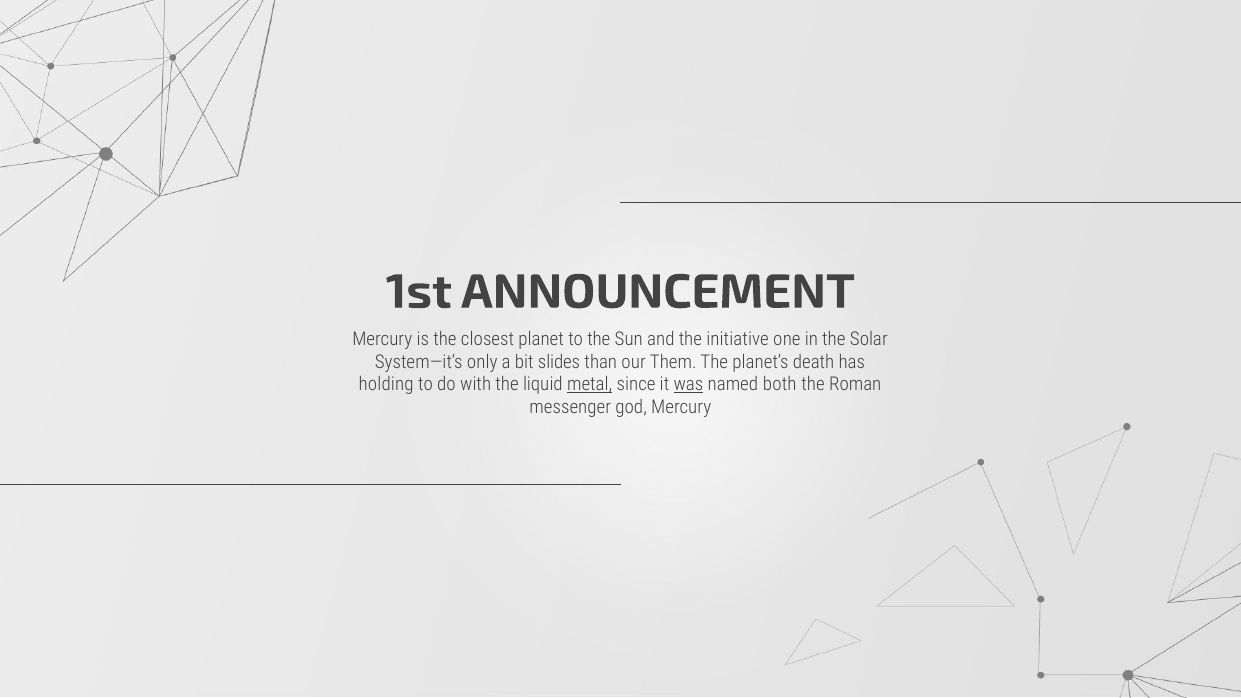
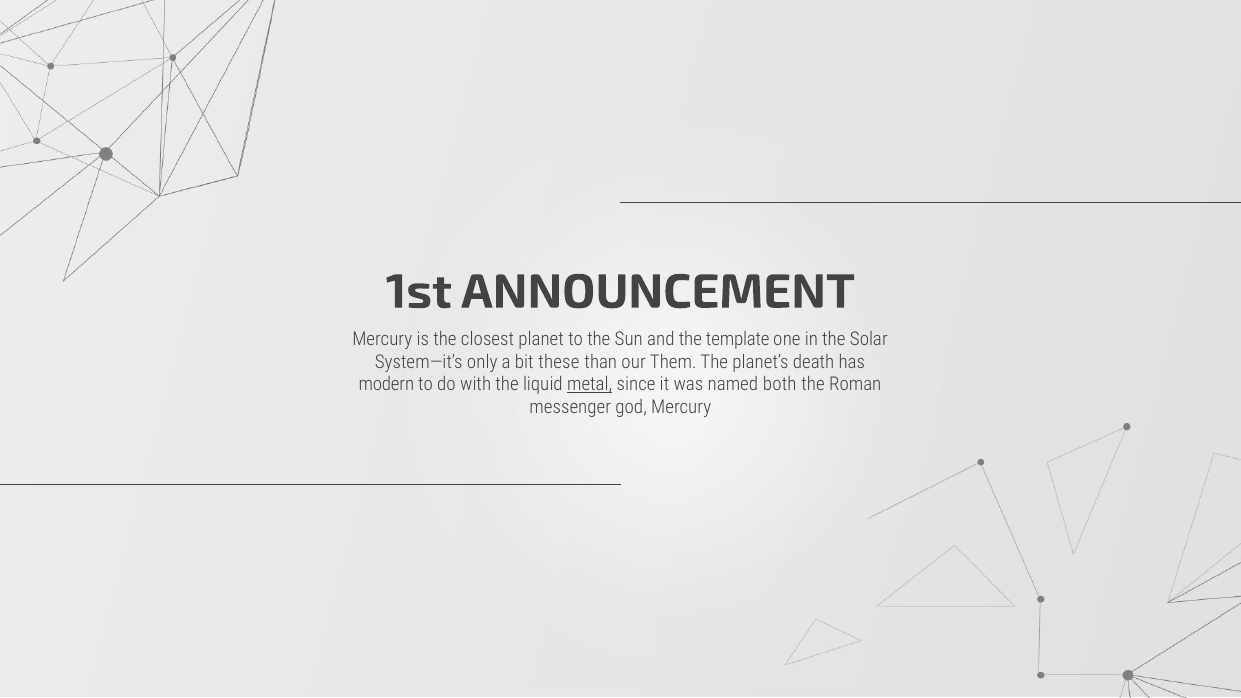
initiative: initiative -> template (738, 339)
slides: slides -> these (559, 362)
holding: holding -> modern (386, 385)
was underline: present -> none (688, 385)
